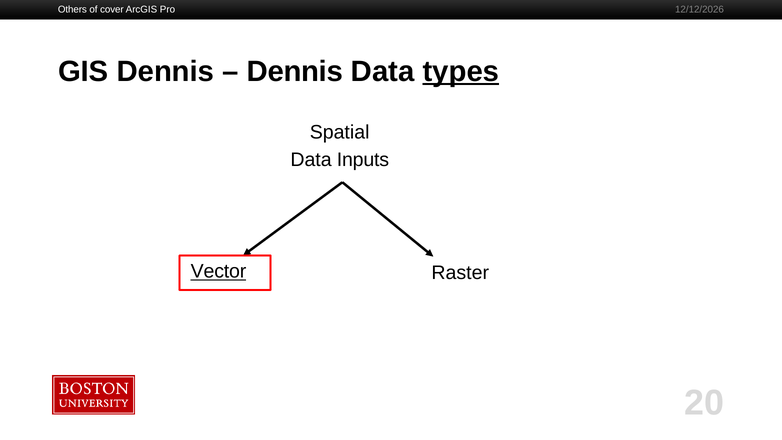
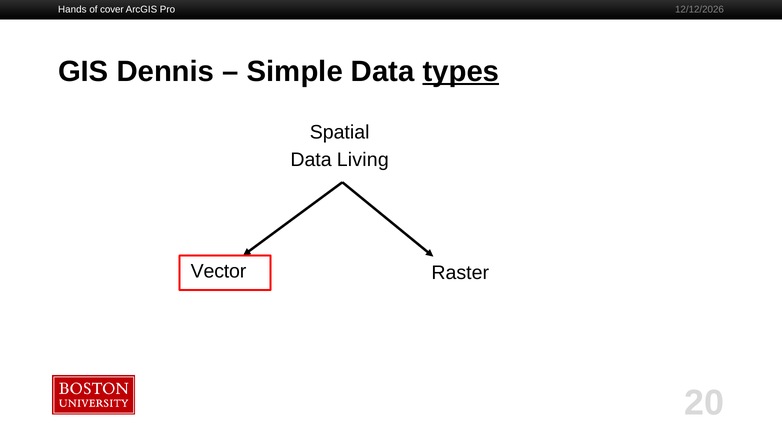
Others: Others -> Hands (72, 9)
Dennis: Dennis -> Simple (295, 71)
Inputs: Inputs -> Living (363, 160)
Vector underline: present -> none (219, 271)
